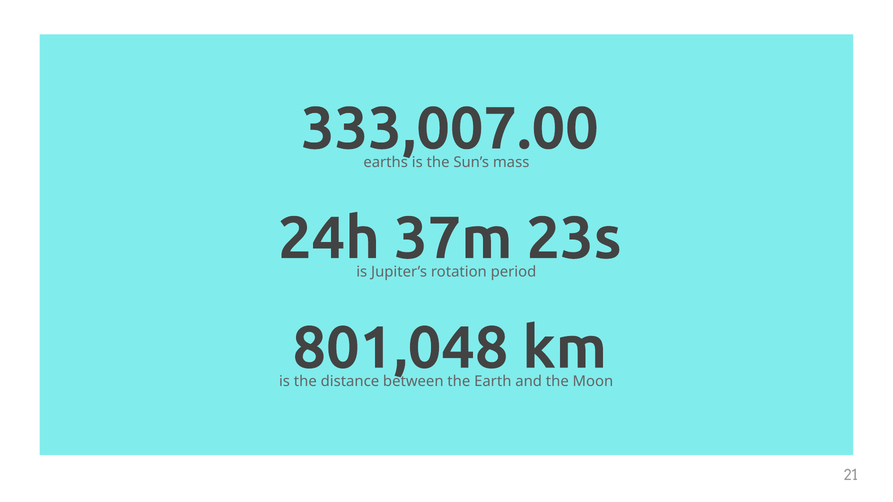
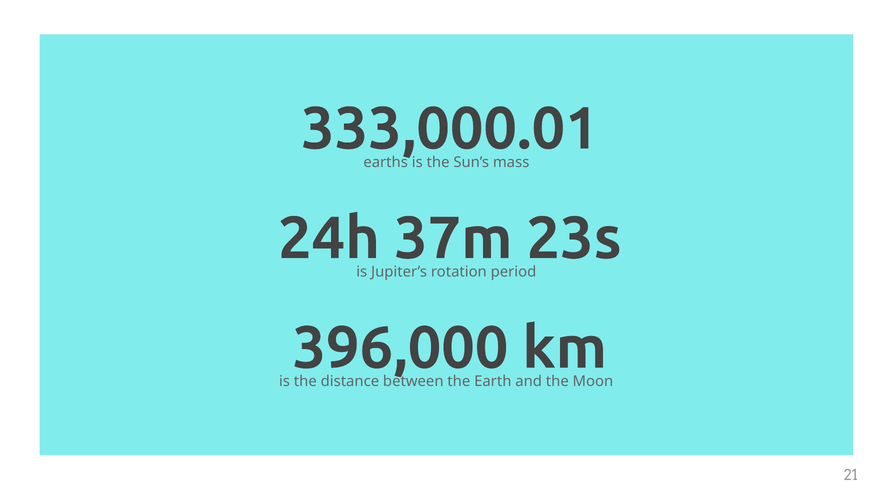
333,007.00: 333,007.00 -> 333,000.01 (450, 129)
801,048: 801,048 -> 396,000 (400, 348)
